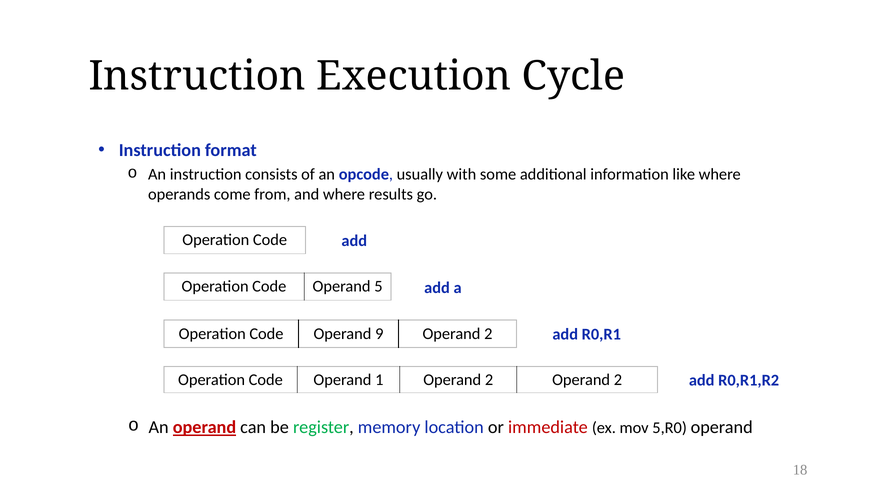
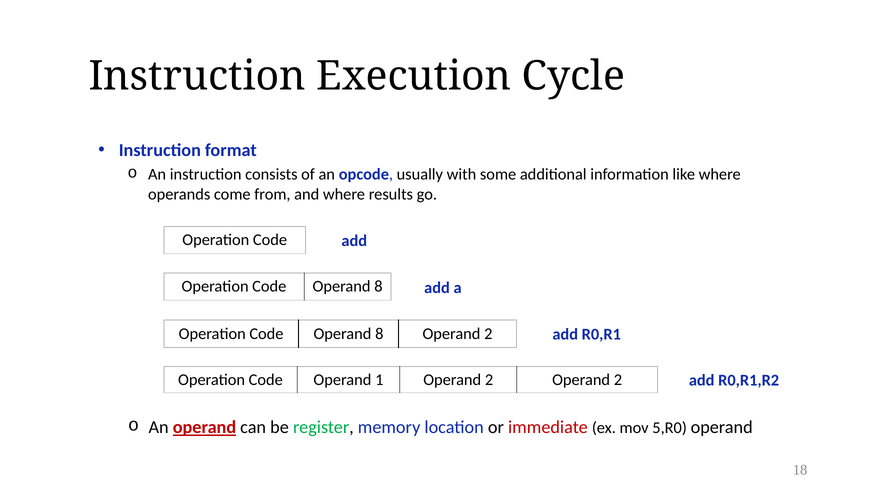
5: 5 -> 8 (378, 286)
9: 9 -> 8 (379, 333)
